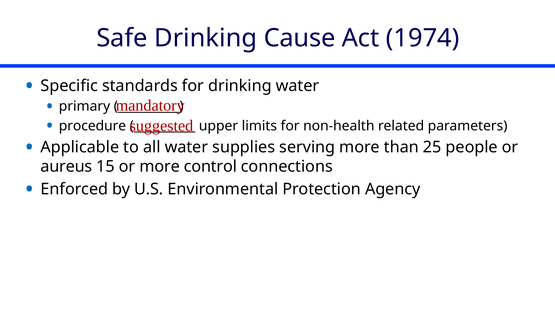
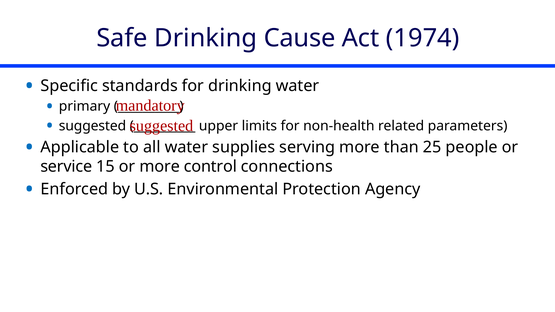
procedure: procedure -> suggested (92, 126)
aureus: aureus -> service (66, 167)
